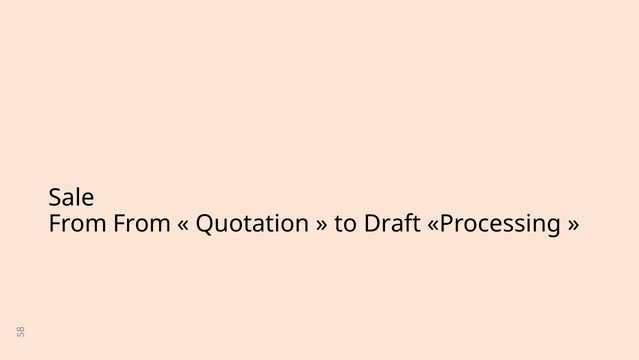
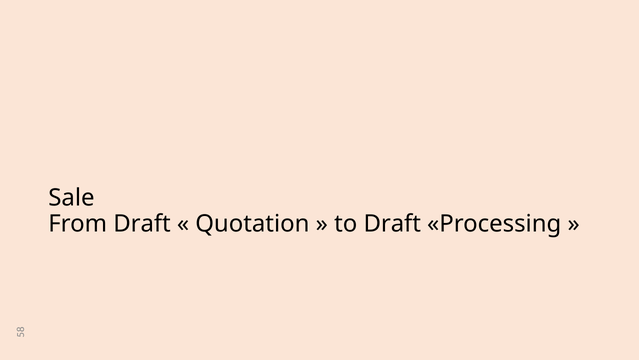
From From: From -> Draft (142, 224)
